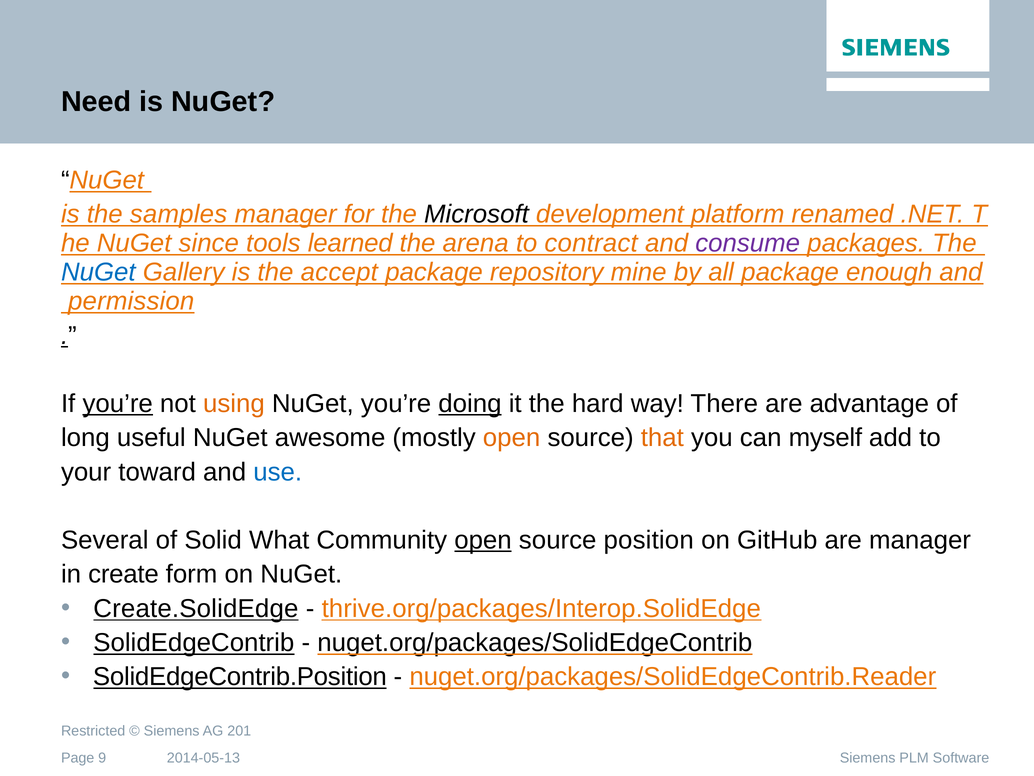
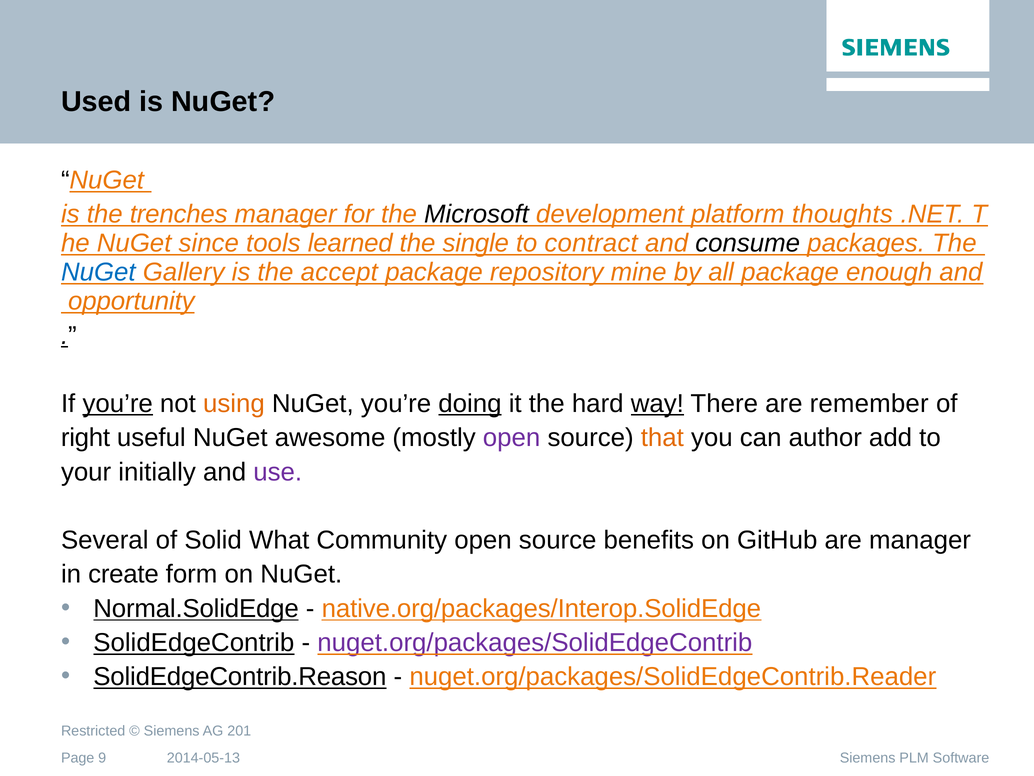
Need: Need -> Used (96, 102)
samples: samples -> trenches (179, 214)
renamed: renamed -> thoughts (842, 214)
arena: arena -> single (476, 243)
consume colour: purple -> black (748, 243)
permission: permission -> opportunity (131, 301)
way underline: none -> present (657, 403)
advantage: advantage -> remember (869, 403)
long: long -> right (86, 438)
open colour: orange -> purple (512, 438)
myself: myself -> author (825, 438)
toward: toward -> initially (157, 472)
use colour: blue -> purple (278, 472)
open underline: present -> none (483, 540)
position: position -> benefits (649, 540)
Create.SolidEdge: Create.SolidEdge -> Normal.SolidEdge (196, 608)
thrive.org/packages/Interop.SolidEdge: thrive.org/packages/Interop.SolidEdge -> native.org/packages/Interop.SolidEdge (541, 608)
nuget.org/packages/SolidEdgeContrib colour: black -> purple (535, 642)
SolidEdgeContrib.Position: SolidEdgeContrib.Position -> SolidEdgeContrib.Reason (240, 676)
